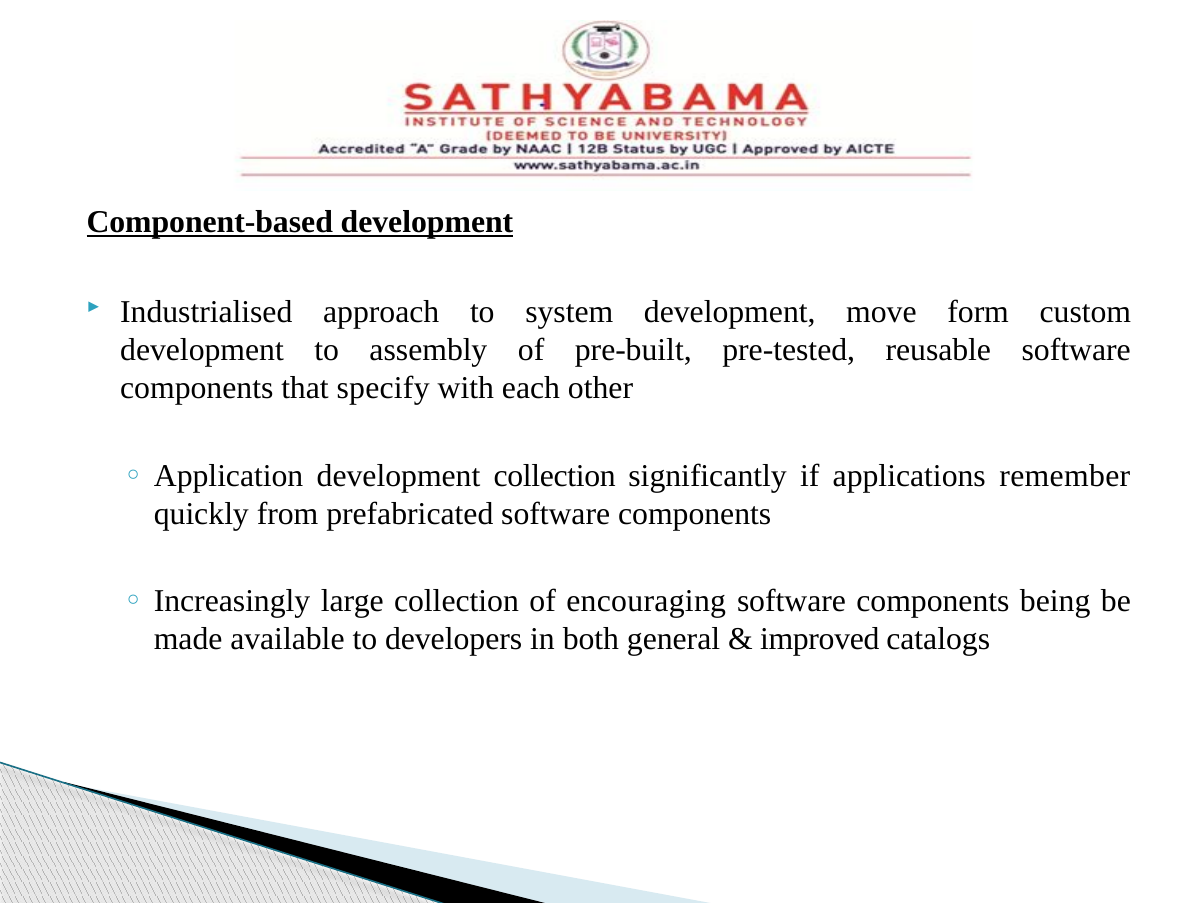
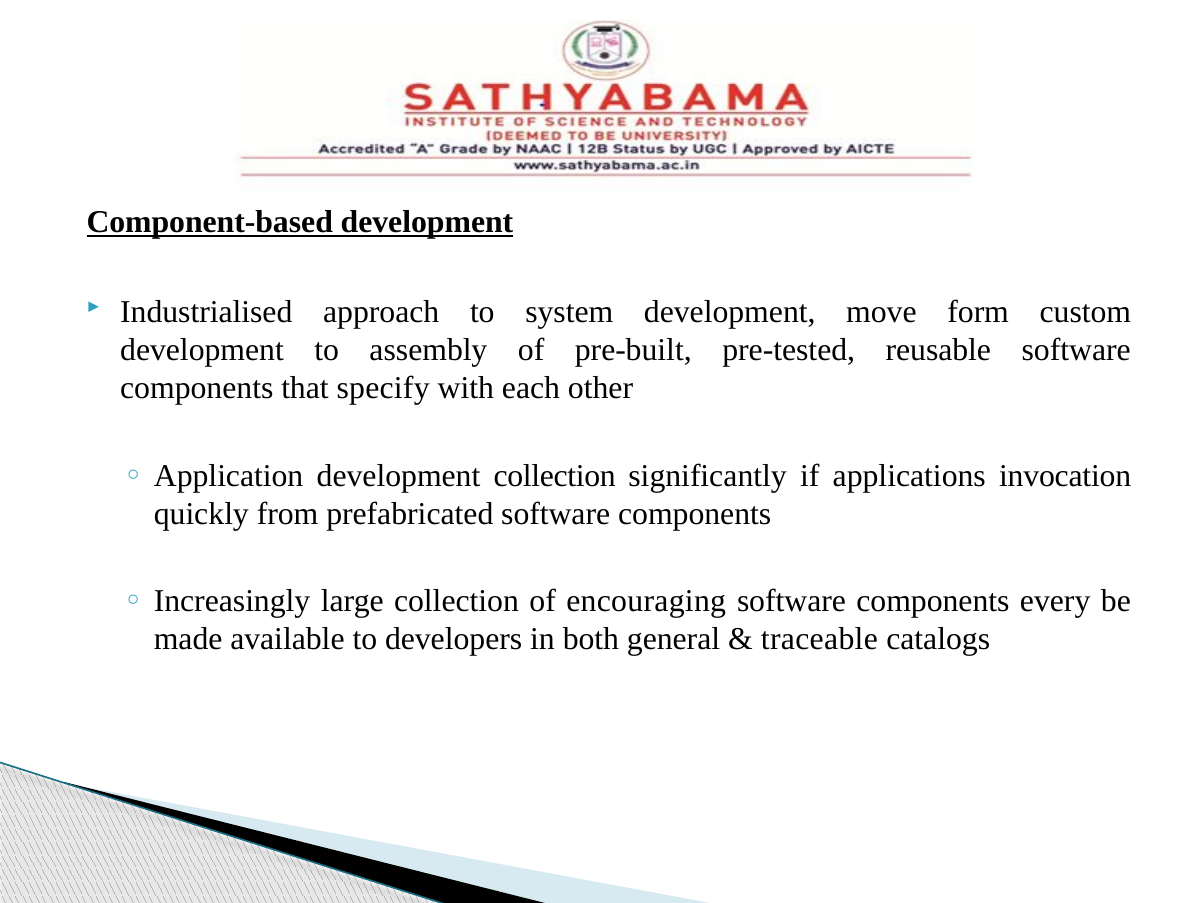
remember: remember -> invocation (1065, 476)
being: being -> every (1055, 601)
improved: improved -> traceable (819, 639)
